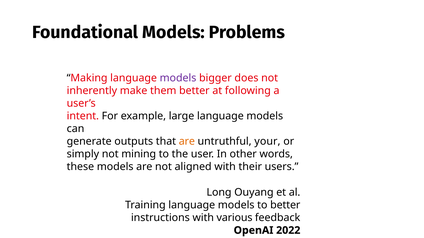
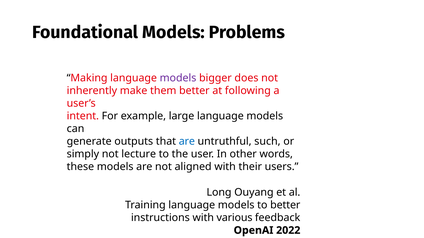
are colour: orange -> blue (187, 142)
your: your -> such (267, 142)
mining: mining -> lecture (139, 154)
